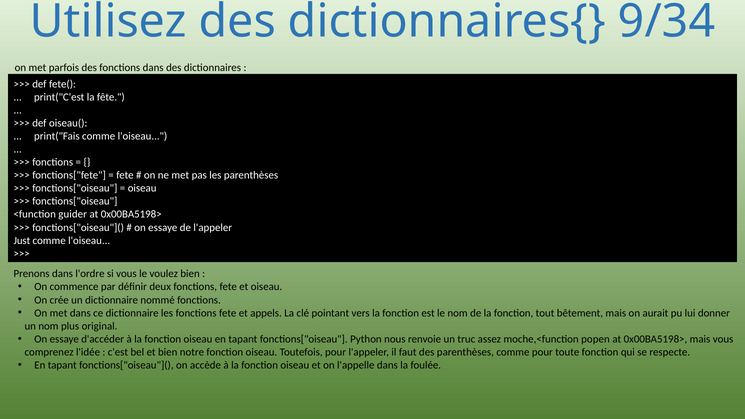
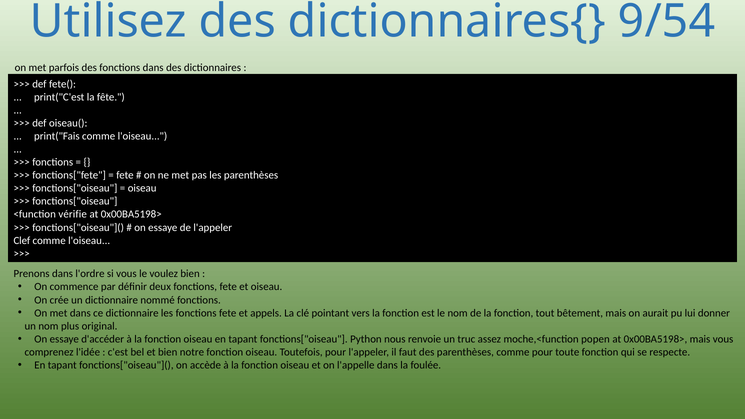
9/34: 9/34 -> 9/54 (667, 21)
guider: guider -> vérifie (73, 214)
Just: Just -> Clef (22, 241)
